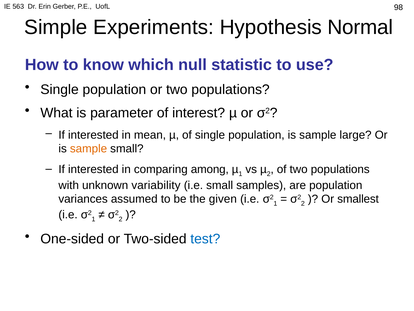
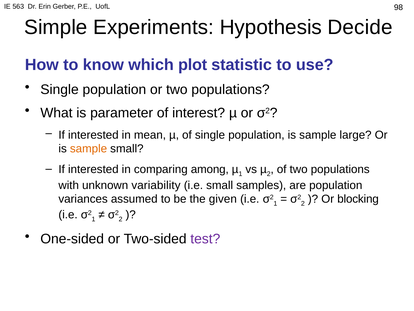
Normal: Normal -> Decide (360, 27)
null: null -> plot (193, 65)
smallest: smallest -> blocking (358, 199)
test colour: blue -> purple (205, 239)
